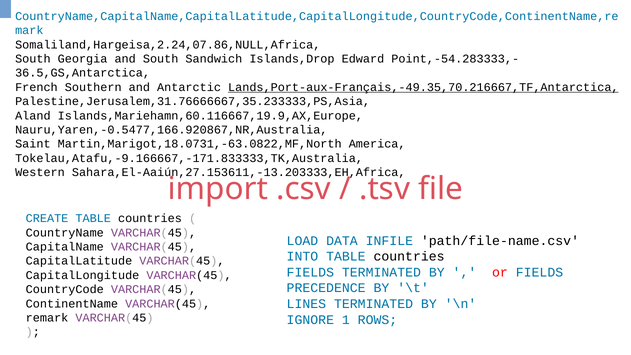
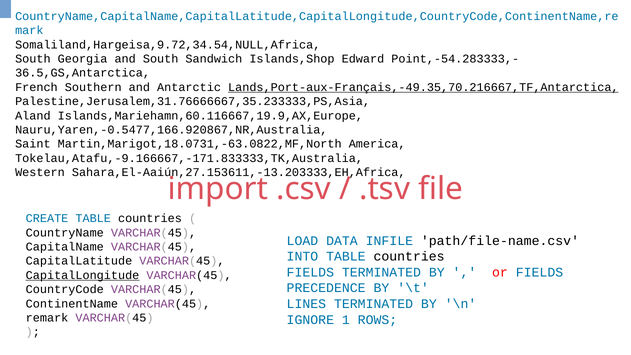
Somaliland,Hargeisa,2.24,07.86,NULL,Africa: Somaliland,Hargeisa,2.24,07.86,NULL,Africa -> Somaliland,Hargeisa,9.72,34.54,NULL,Africa (168, 45)
Islands,Drop: Islands,Drop -> Islands,Shop (292, 59)
CapitalLongitude underline: none -> present (83, 275)
